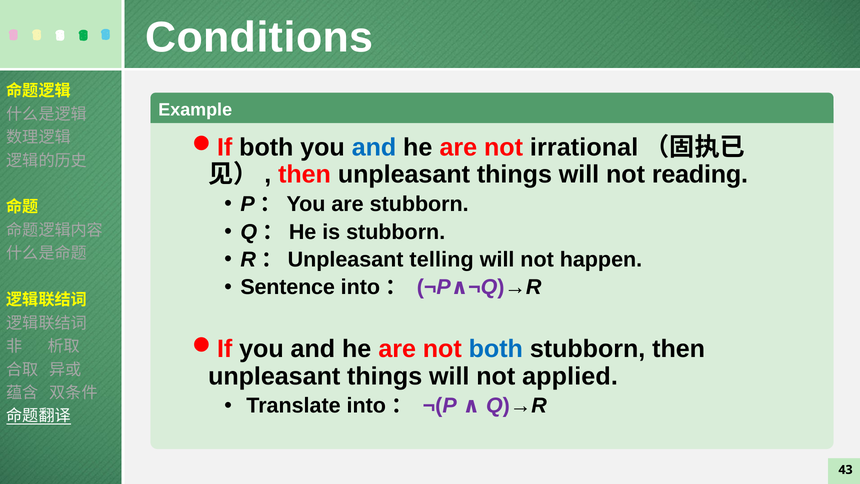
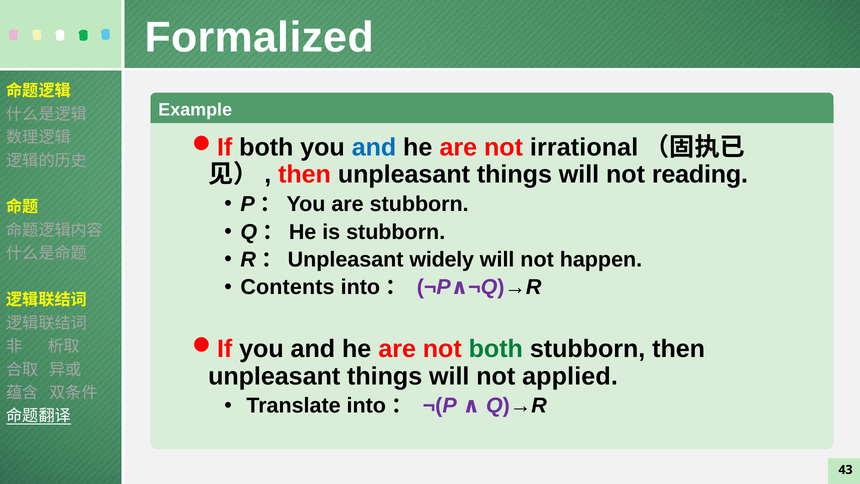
Conditions: Conditions -> Formalized (259, 37)
telling: telling -> widely (442, 259)
Sentence: Sentence -> Contents (287, 287)
both colour: blue -> green (496, 349)
